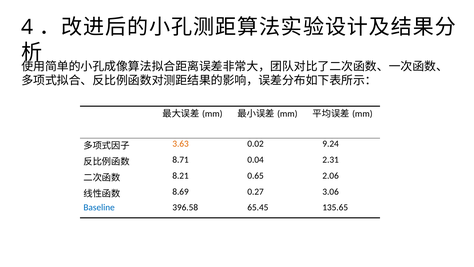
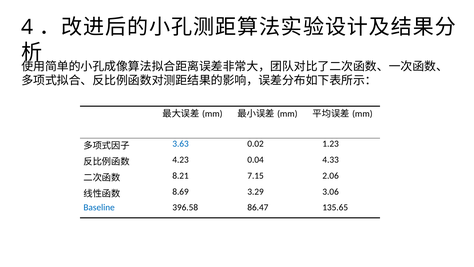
3.63 colour: orange -> blue (181, 144)
9.24: 9.24 -> 1.23 (331, 144)
8.71: 8.71 -> 4.23 (181, 160)
2.31: 2.31 -> 4.33 (331, 160)
0.65: 0.65 -> 7.15 (256, 175)
0.27: 0.27 -> 3.29 (256, 191)
65.45: 65.45 -> 86.47 (258, 207)
